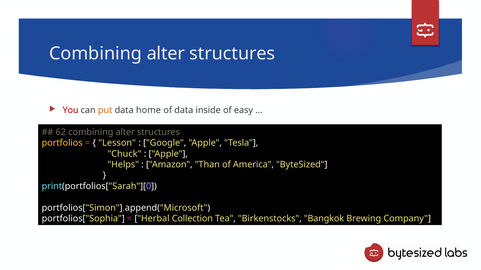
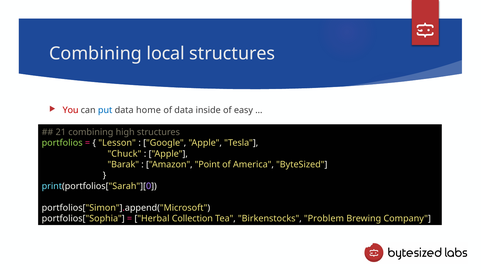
alter: alter -> local (166, 54)
put colour: orange -> blue (105, 111)
62: 62 -> 21 (61, 132)
alter: alter -> high (125, 132)
portfolios colour: yellow -> light green (62, 143)
Helps: Helps -> Barak (123, 165)
Than: Than -> Point (207, 165)
Bangkok: Bangkok -> Problem (324, 219)
